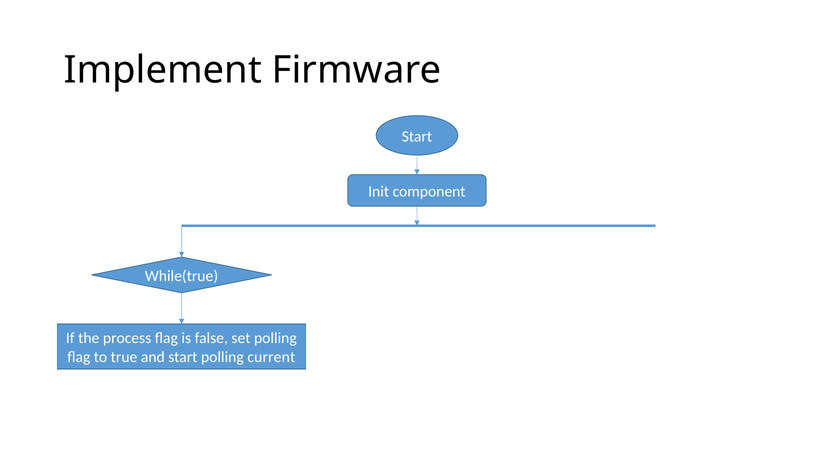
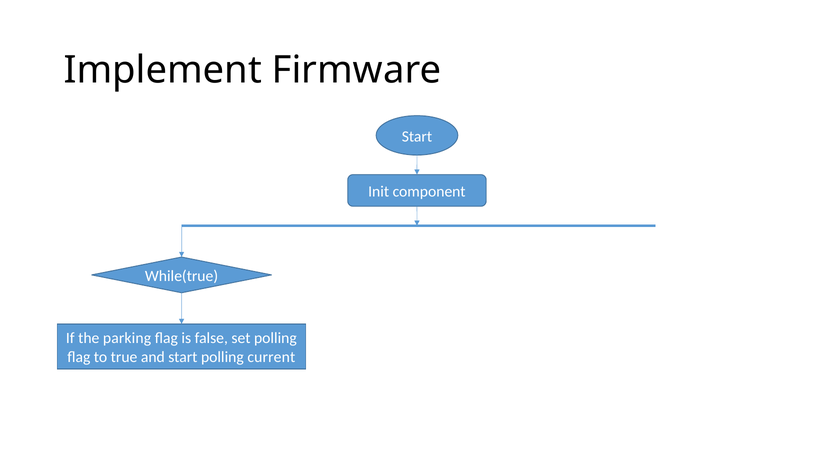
process: process -> parking (127, 338)
